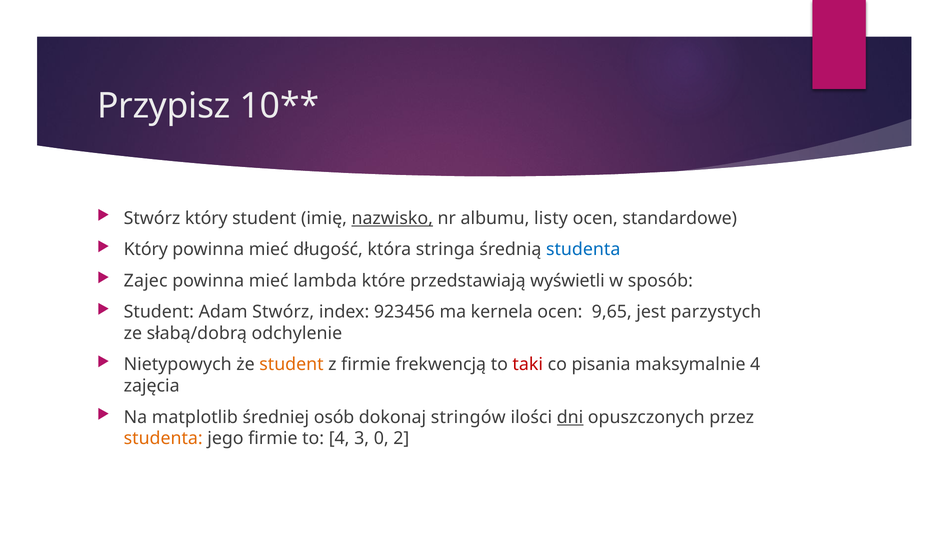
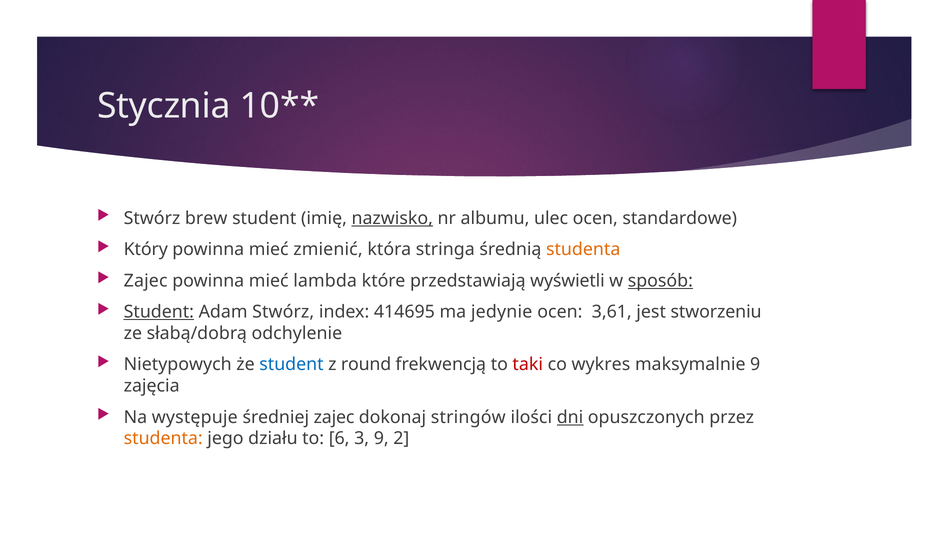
Przypisz: Przypisz -> Stycznia (164, 106)
Stwórz który: który -> brew (206, 218)
listy: listy -> ulec (551, 218)
długość: długość -> zmienić (328, 249)
studenta colour: blue -> orange (583, 249)
sposób underline: none -> present (660, 281)
Student underline: none -> present (159, 312)
923456: 923456 -> 414695 (404, 312)
kernela: kernela -> jedynie (502, 312)
9,65: 9,65 -> 3,61 (612, 312)
parzystych: parzystych -> stworzeniu (716, 312)
student colour: orange -> blue (291, 364)
z firmie: firmie -> round (366, 364)
pisania: pisania -> wykres (601, 364)
maksymalnie 4: 4 -> 9 (755, 364)
matplotlib: matplotlib -> występuje (195, 417)
średniej osób: osób -> zajec (334, 417)
jego firmie: firmie -> działu (273, 438)
to 4: 4 -> 6 (339, 438)
3 0: 0 -> 9 (381, 438)
